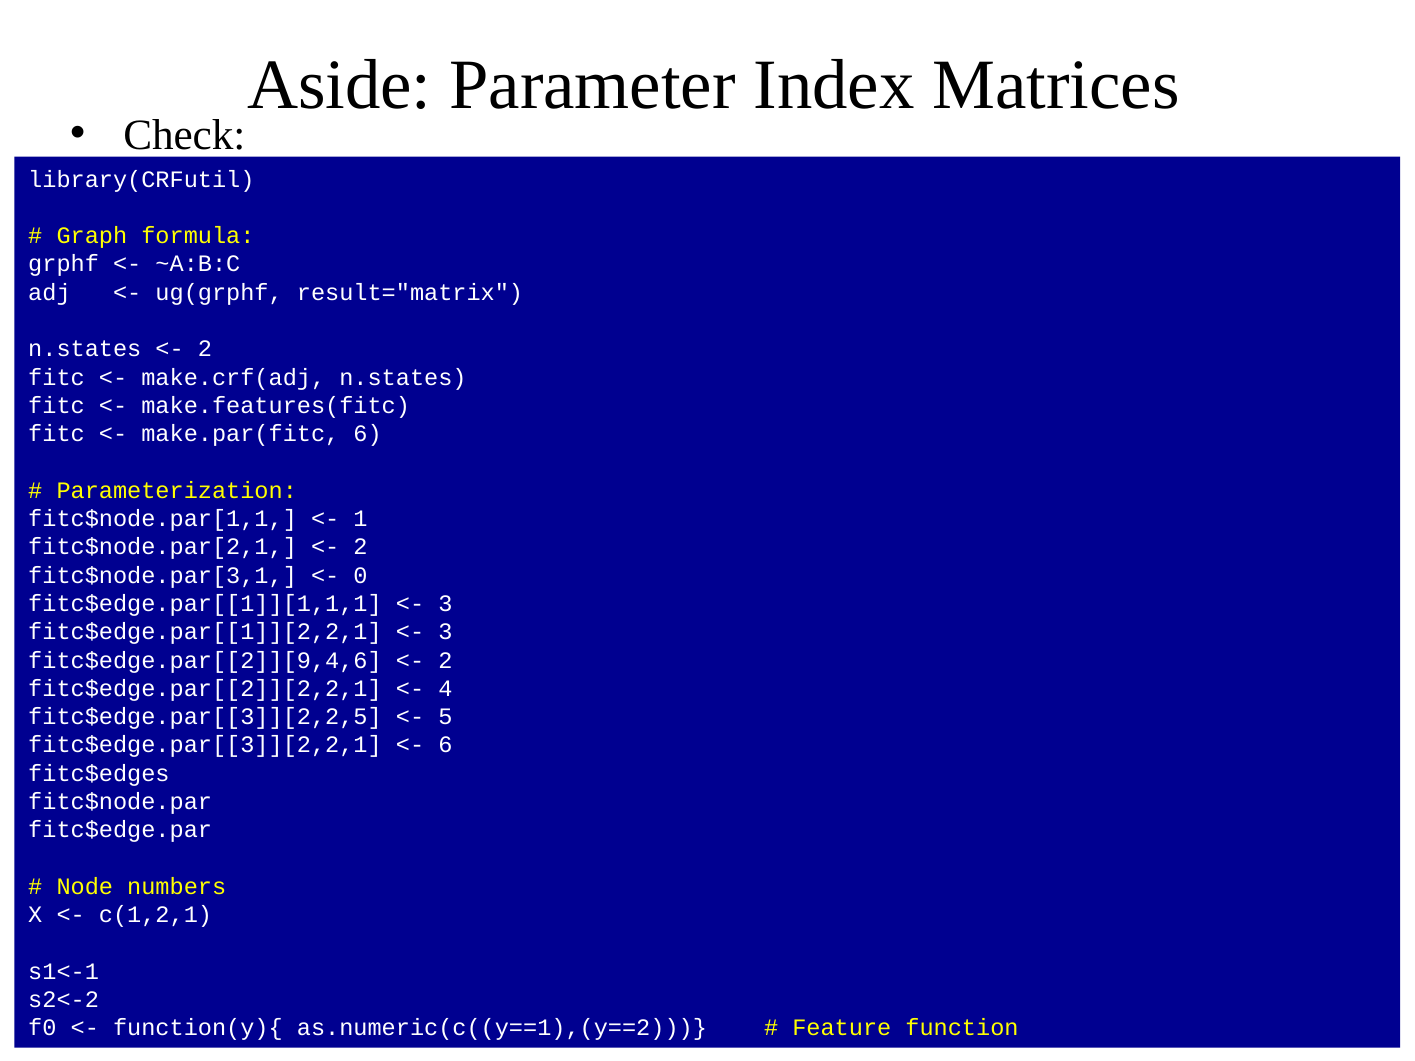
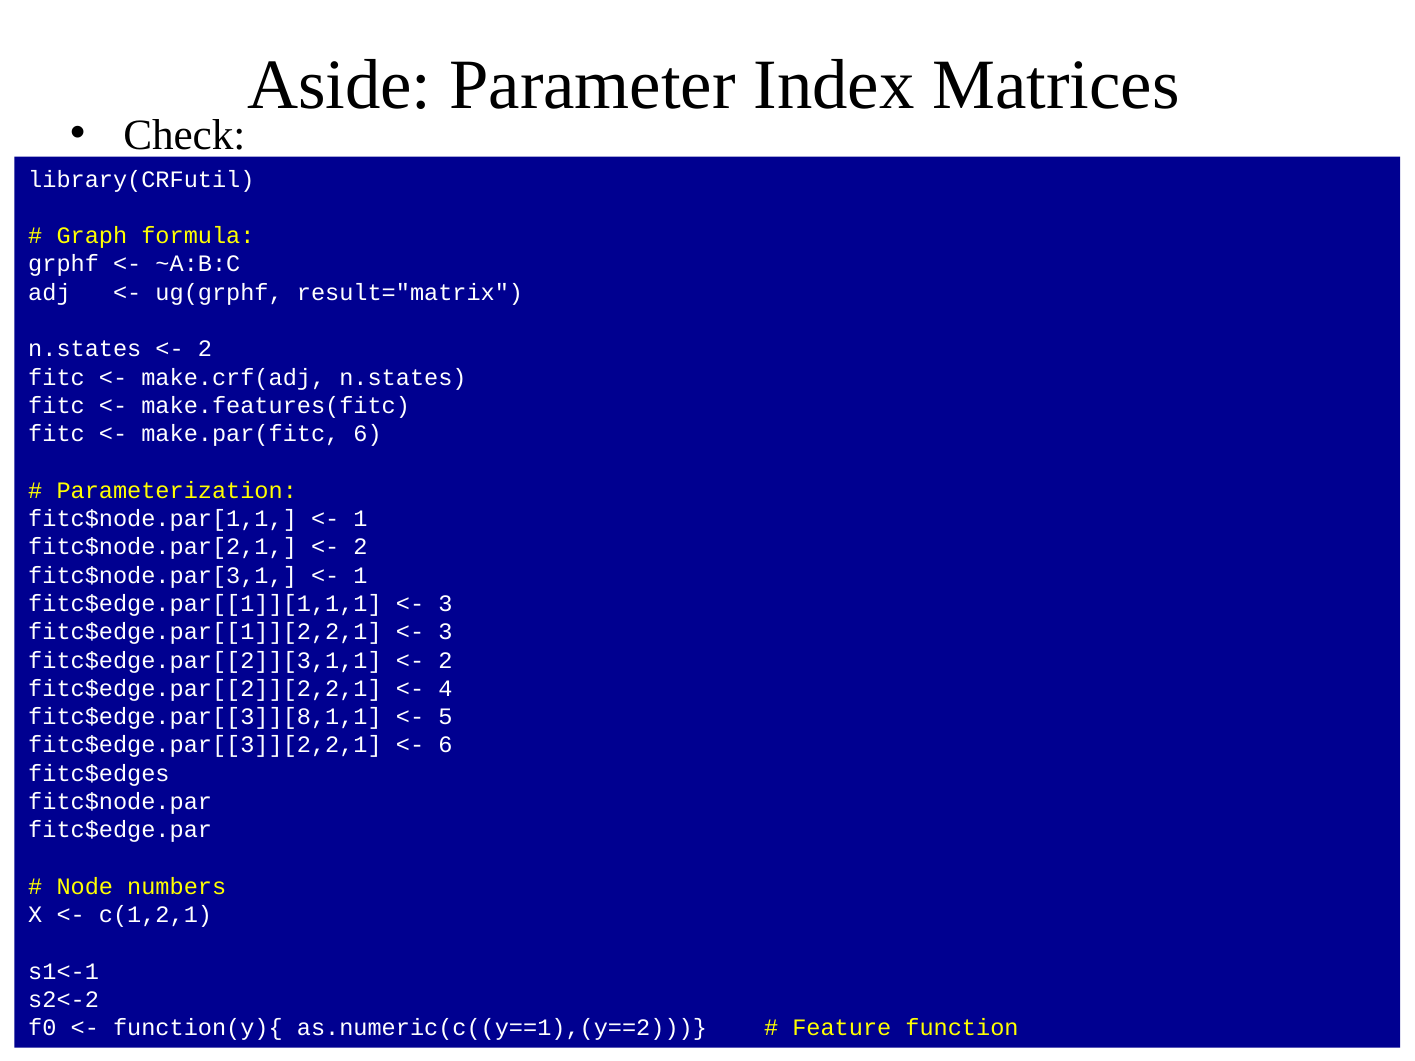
0: 0 -> 1 (361, 576)
fitc$edge.par[[2]][9,4,6: fitc$edge.par[[2]][9,4,6 -> fitc$edge.par[[2]][3,1,1 (205, 660)
fitc$edge.par[[3]][2,2,5: fitc$edge.par[[3]][2,2,5 -> fitc$edge.par[[3]][8,1,1 (205, 717)
